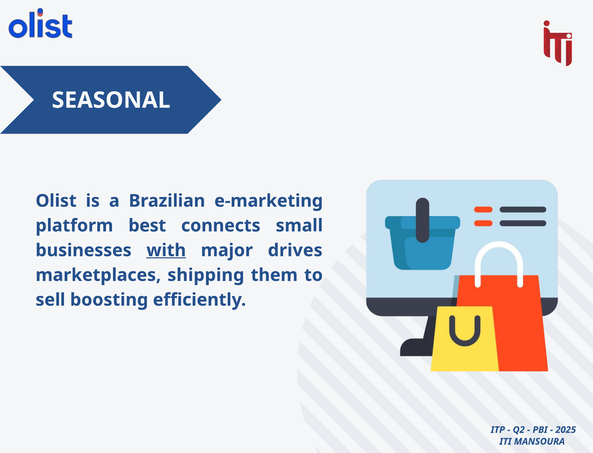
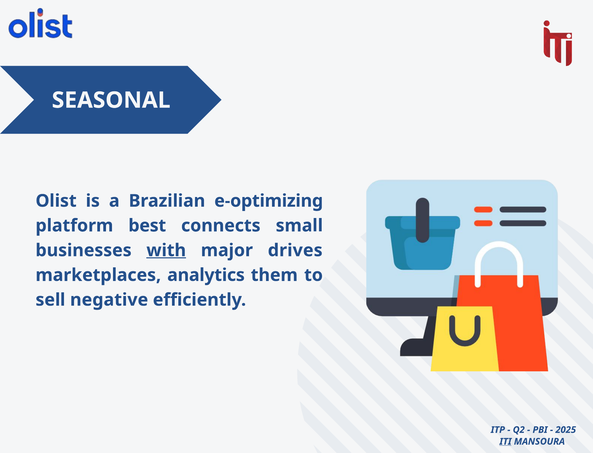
e-marketing: e-marketing -> e-optimizing (269, 201)
shipping: shipping -> analytics (206, 275)
boosting: boosting -> negative (109, 300)
ITI underline: none -> present (505, 442)
